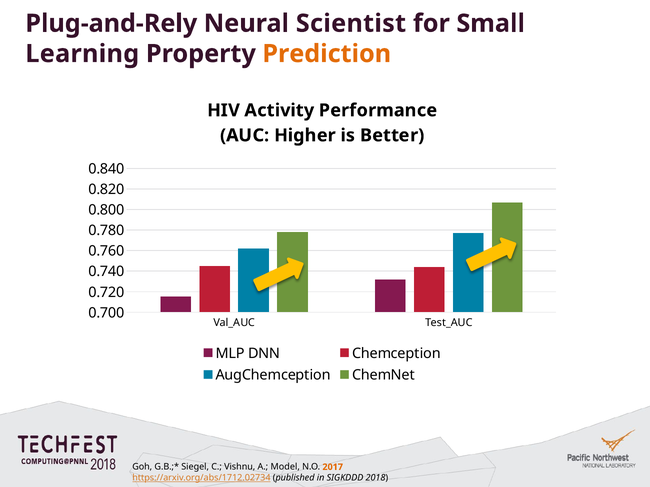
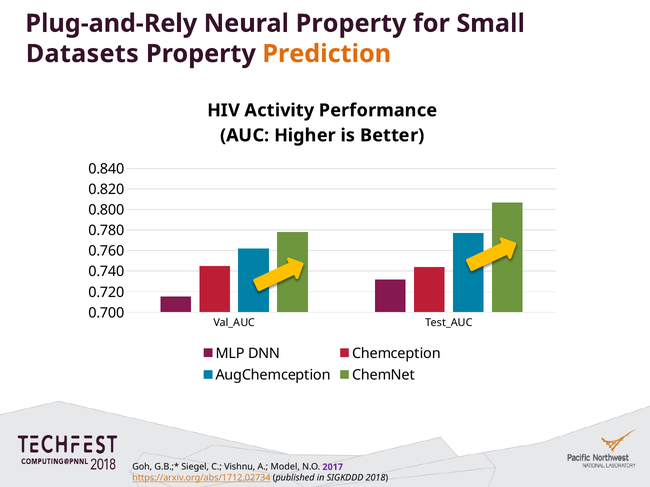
Neural Scientist: Scientist -> Property (351, 23)
Learning: Learning -> Datasets (82, 54)
2017 colour: orange -> purple (333, 467)
